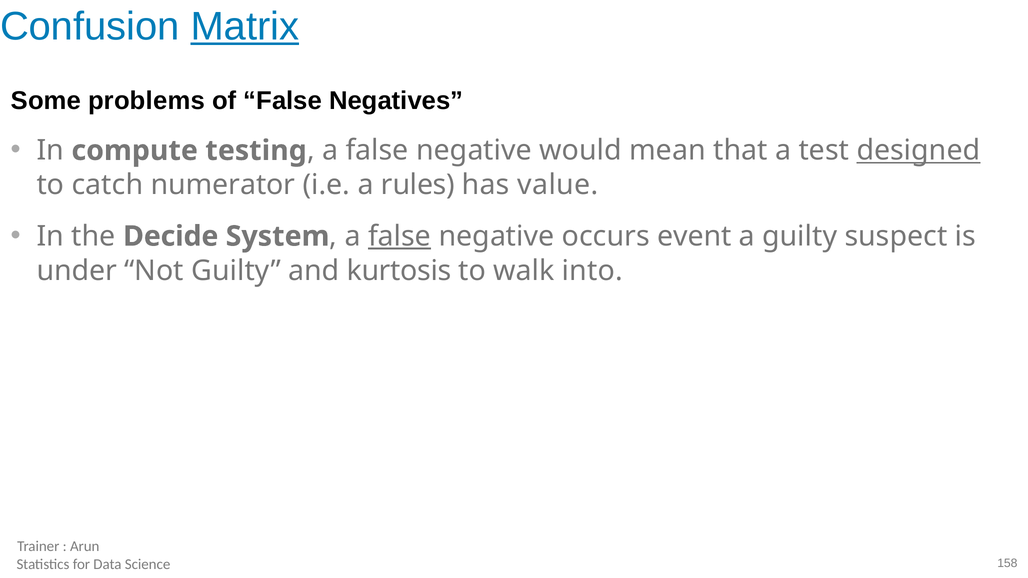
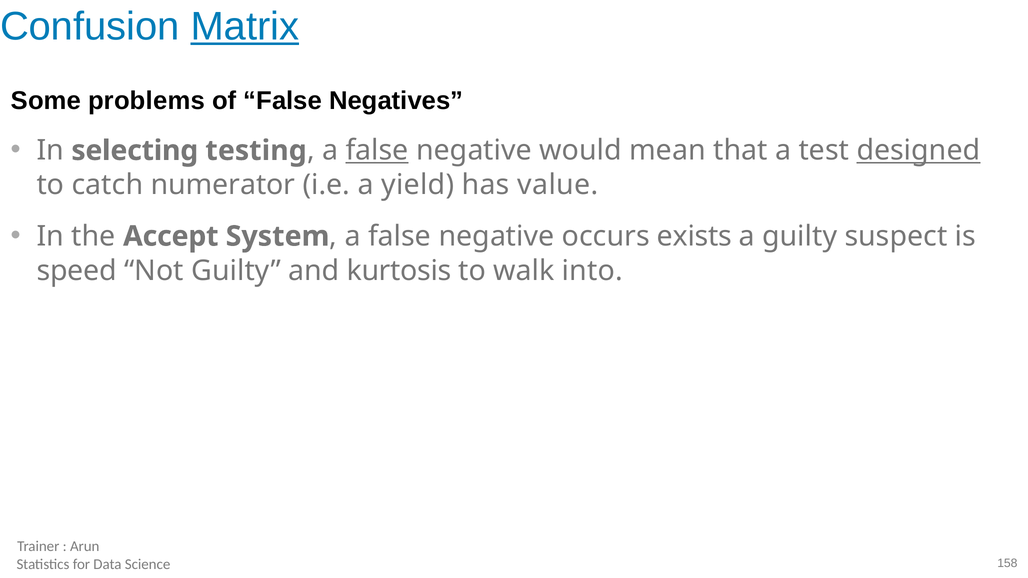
compute: compute -> selecting (135, 151)
false underline: none -> present (377, 151)
rules: rules -> yield (418, 185)
Decide: Decide -> Accept (171, 236)
false underline: present -> none (400, 236)
event: event -> exists (694, 236)
under: under -> speed (77, 271)
